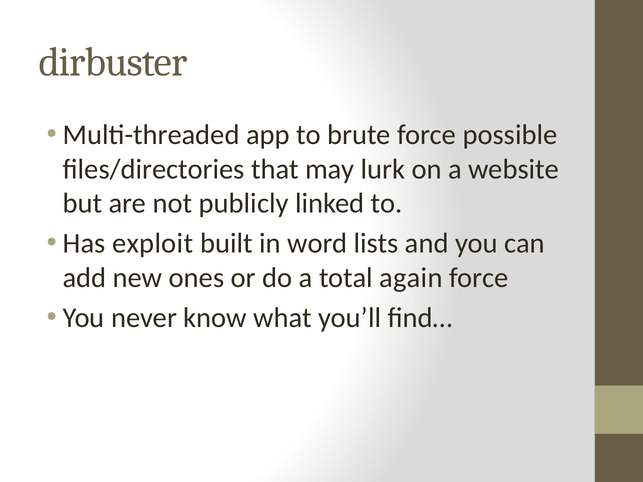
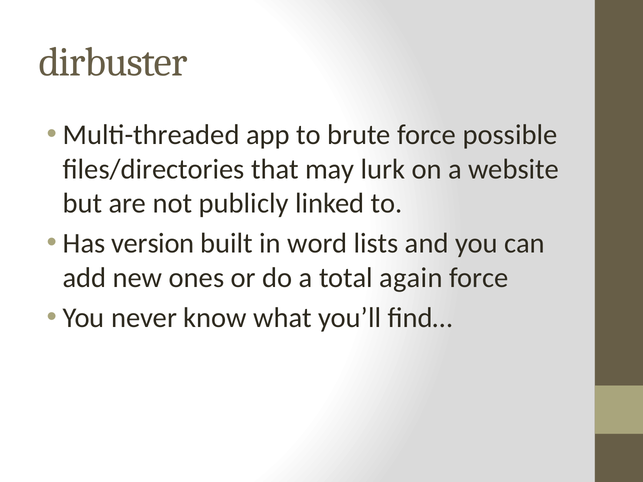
exploit: exploit -> version (153, 244)
